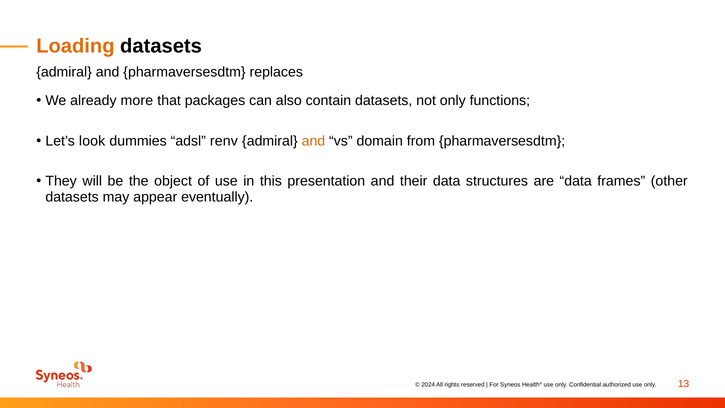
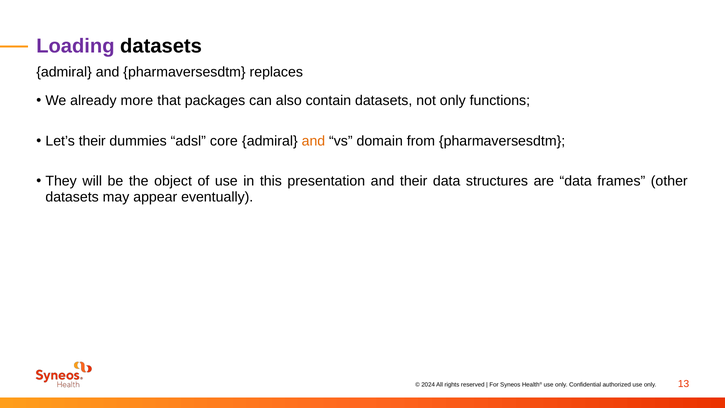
Loading colour: orange -> purple (75, 46)
Let’s look: look -> their (92, 141)
renv: renv -> core (224, 141)
